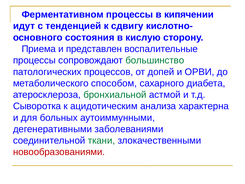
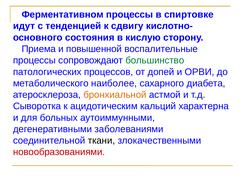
кипячении: кипячении -> спиртовке (189, 15)
представлен: представлен -> повышенной (94, 49)
способом: способом -> наиболее (114, 83)
бронхиальной colour: green -> orange (115, 95)
анализа: анализа -> кальций (158, 106)
ткани colour: green -> black (101, 140)
